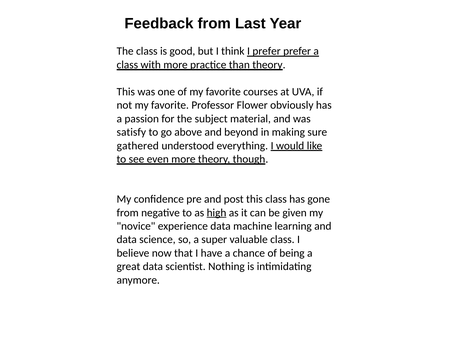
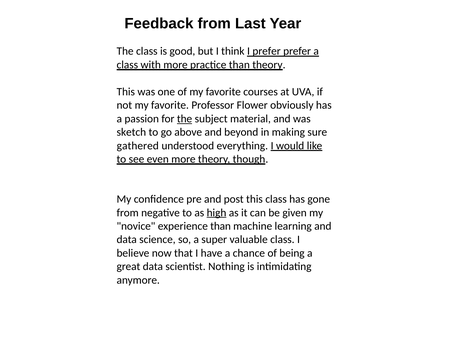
the underline: none -> present (185, 119)
satisfy: satisfy -> sketch (131, 132)
experience data: data -> than (221, 226)
